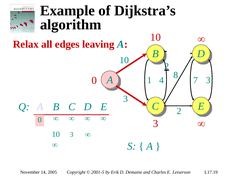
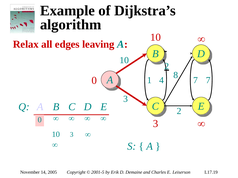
7 3: 3 -> 7 (208, 80)
